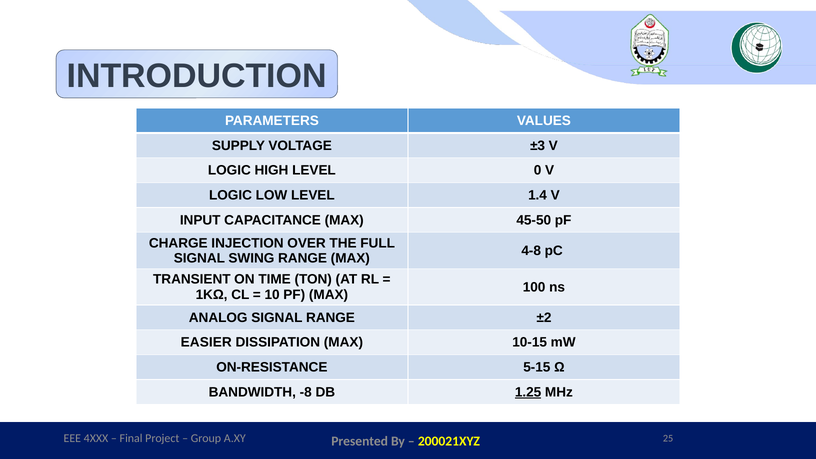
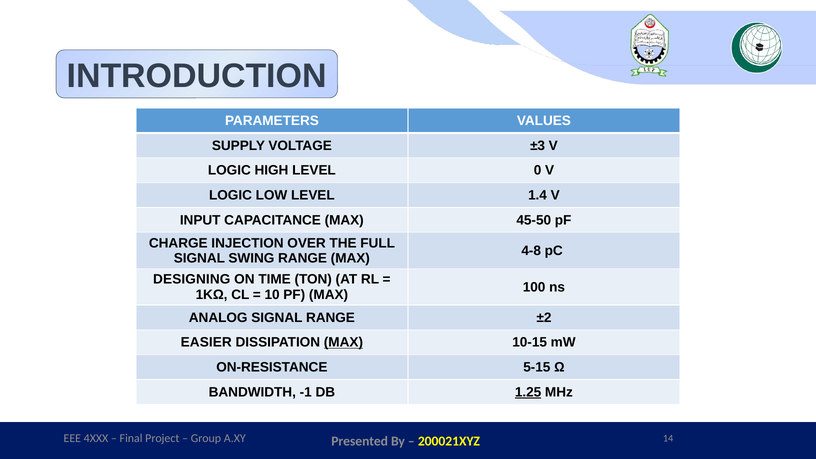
TRANSIENT: TRANSIENT -> DESIGNING (192, 279)
MAX underline: none -> present (343, 342)
-8: -8 -> -1 (306, 392)
25: 25 -> 14 (668, 438)
